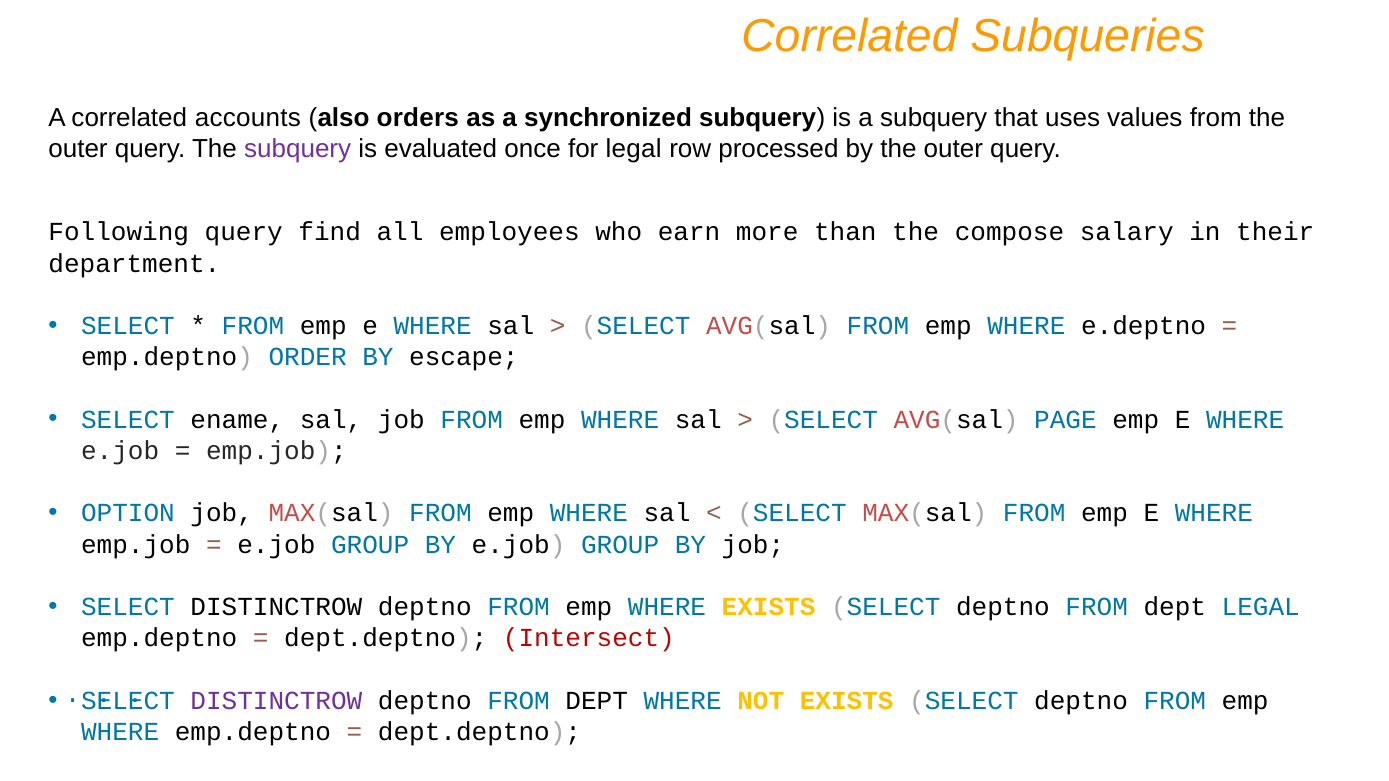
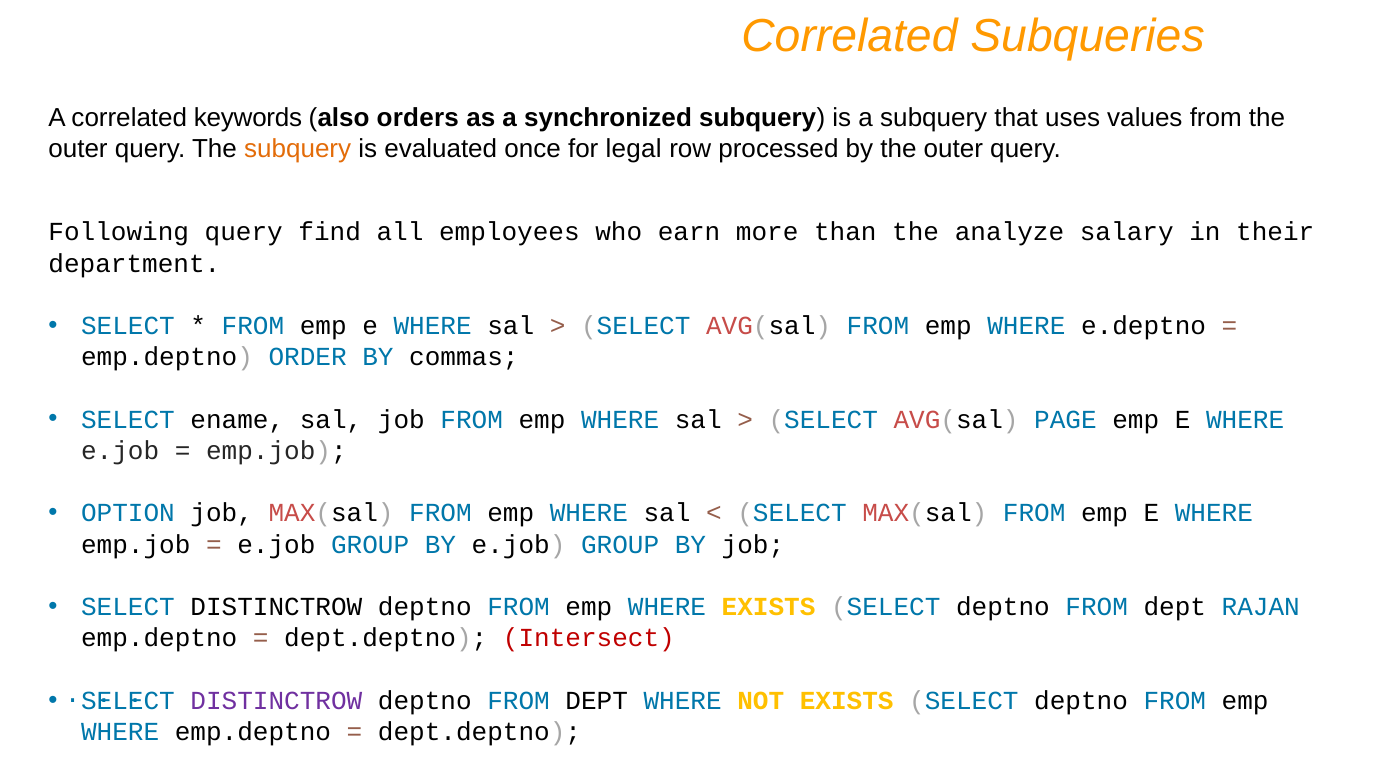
accounts: accounts -> keywords (248, 118)
subquery colour: purple -> orange (298, 149)
compose: compose -> analyze (1009, 232)
escape: escape -> commas (464, 357)
dept LEGAL: LEGAL -> RAJAN (1261, 607)
